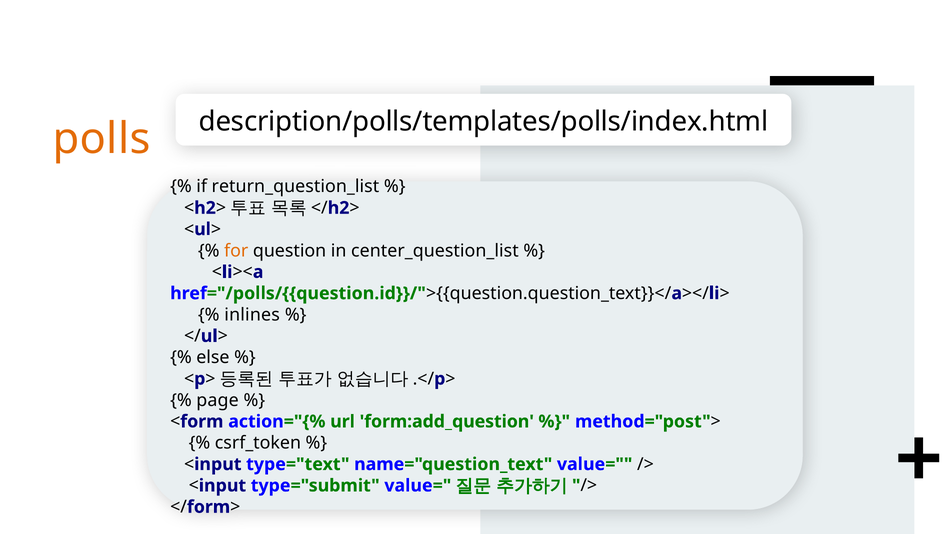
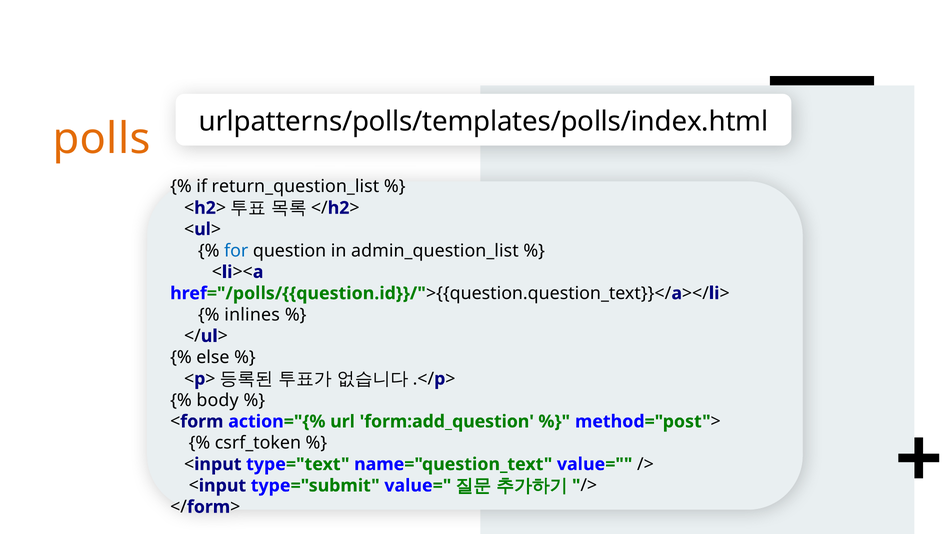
description/polls/templates/polls/index.html: description/polls/templates/polls/index.html -> urlpatterns/polls/templates/polls/index.html (483, 122)
for colour: orange -> blue (236, 251)
center_question_list: center_question_list -> admin_question_list (435, 251)
page: page -> body (218, 400)
